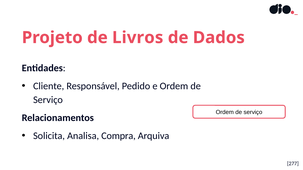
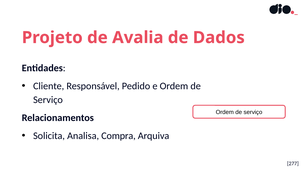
Livros: Livros -> Avalia (138, 38)
